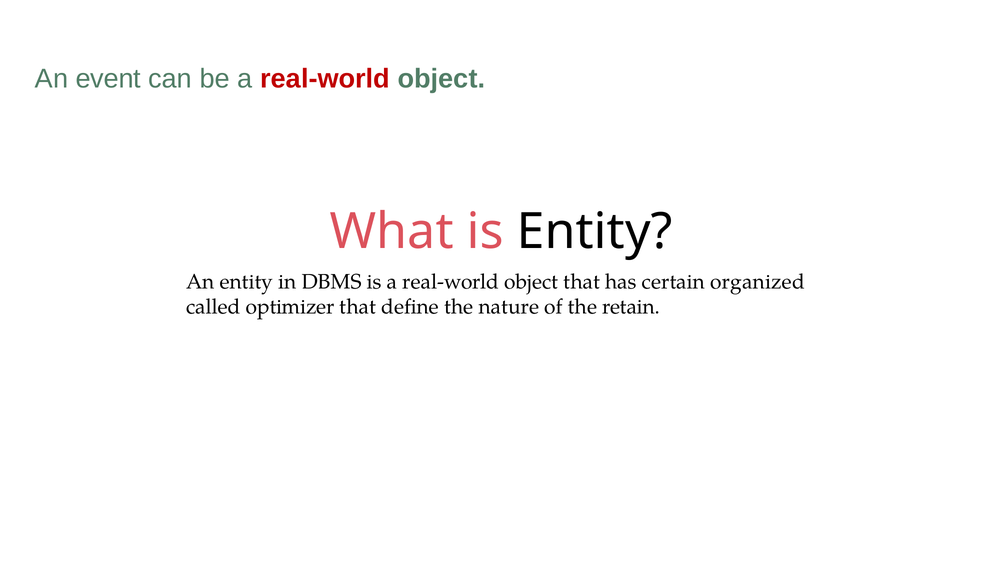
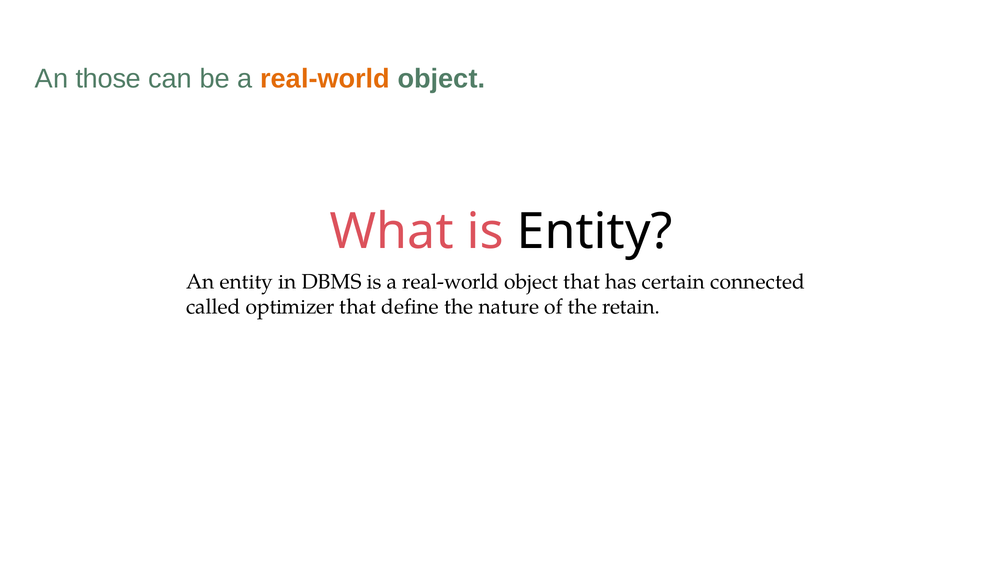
event: event -> those (108, 79)
real-world colour: red -> orange (325, 79)
organized: organized -> connected (758, 282)
